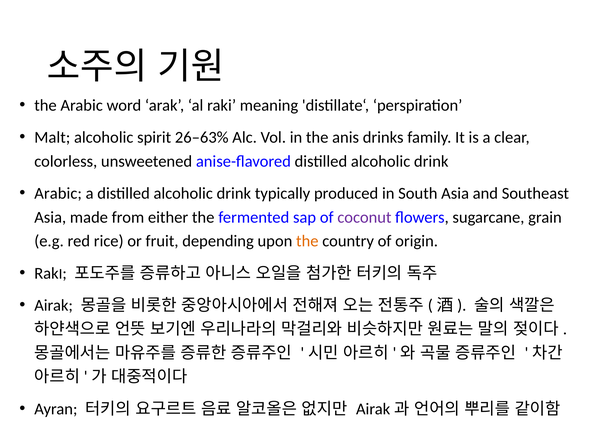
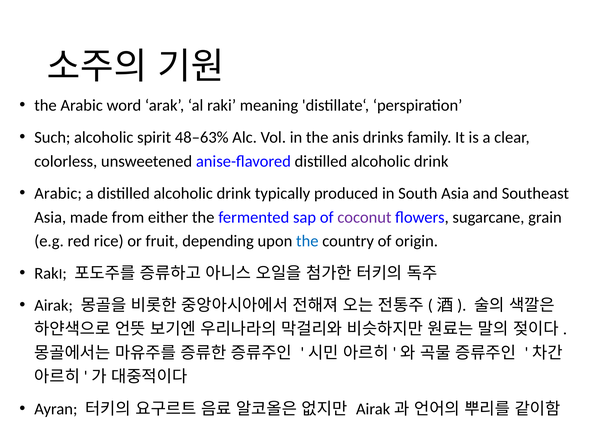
Malt: Malt -> Such (52, 137)
26–63%: 26–63% -> 48–63% (202, 137)
the colour: orange -> blue (307, 241)
